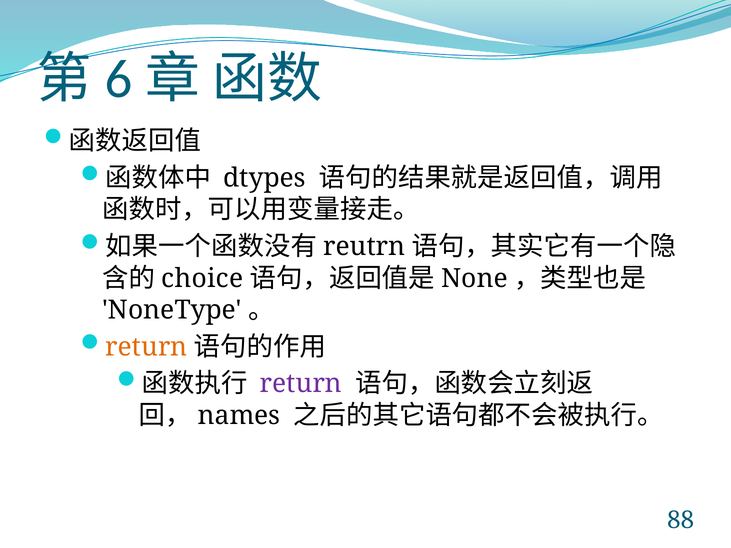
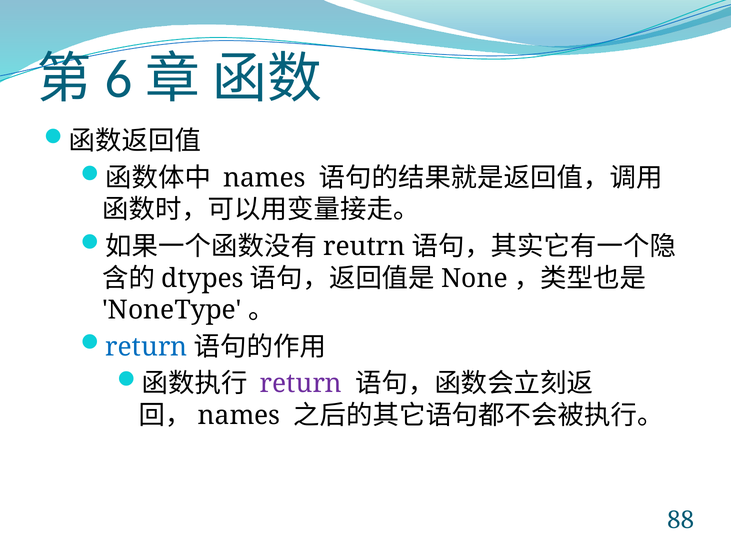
dtypes: dtypes -> names (264, 178)
choice: choice -> dtypes (202, 278)
return colour: orange -> blue (146, 347)
